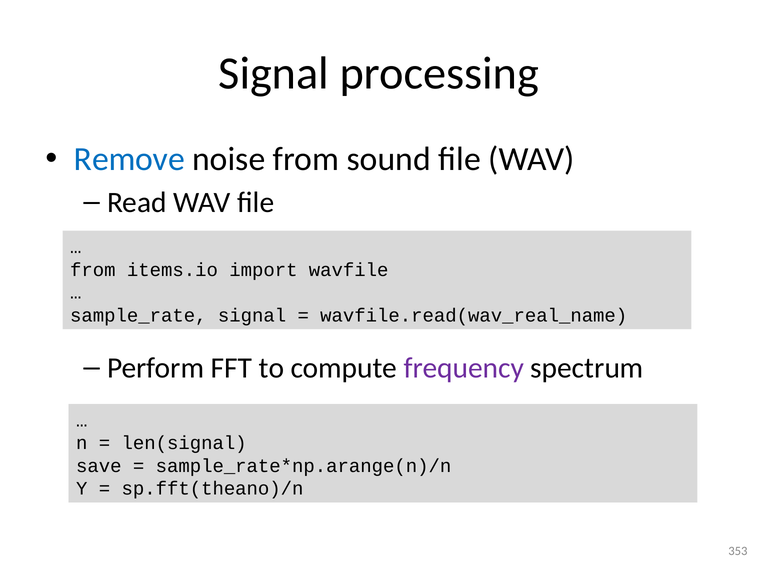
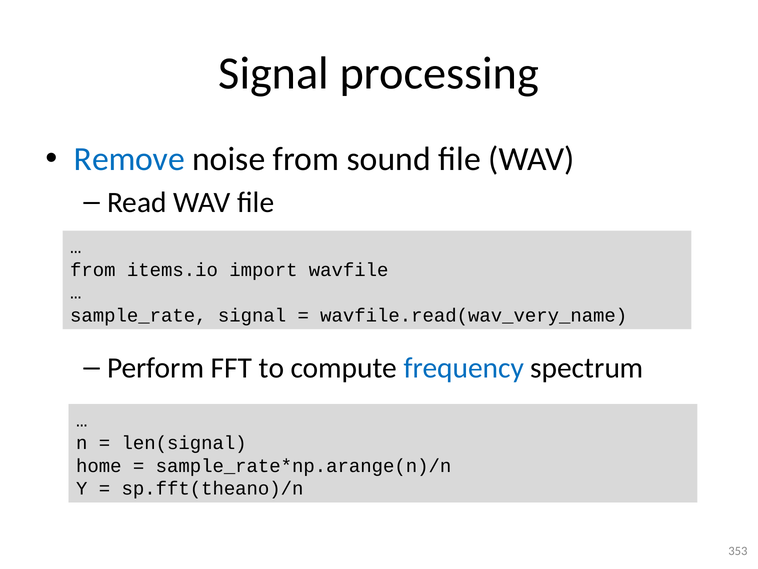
wavfile.read(wav_real_name: wavfile.read(wav_real_name -> wavfile.read(wav_very_name (474, 315)
frequency colour: purple -> blue (464, 368)
save: save -> home (99, 465)
